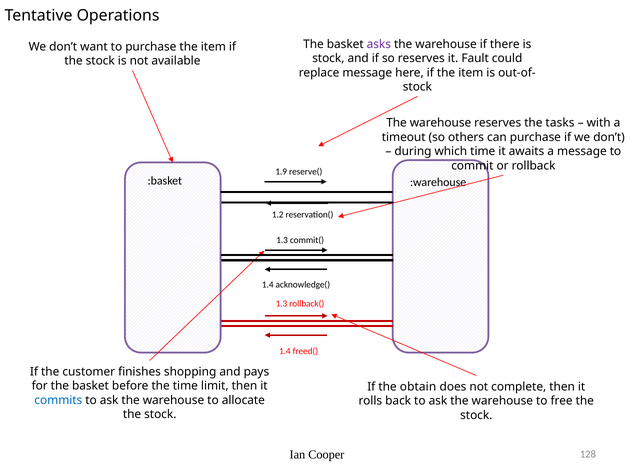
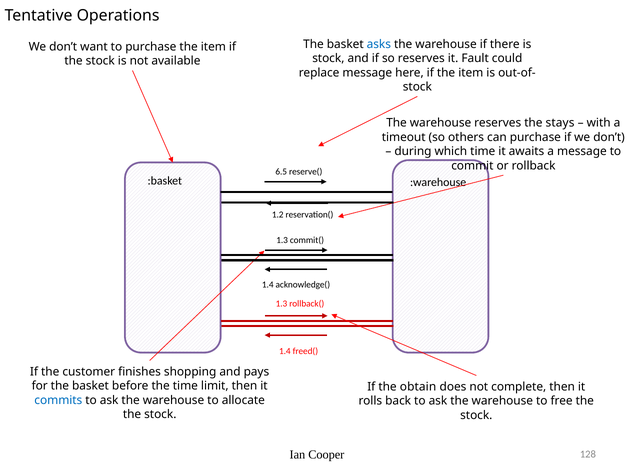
asks colour: purple -> blue (379, 44)
tasks: tasks -> stays (560, 123)
1.9: 1.9 -> 6.5 (281, 172)
